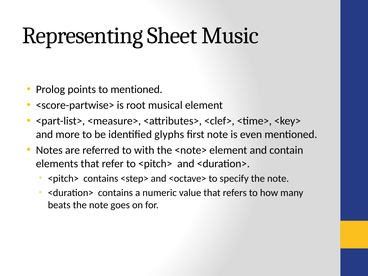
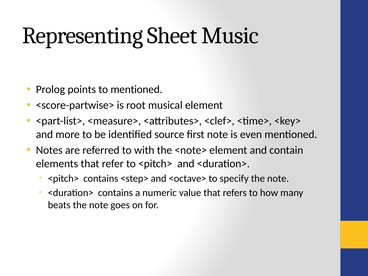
glyphs: glyphs -> source (169, 134)
